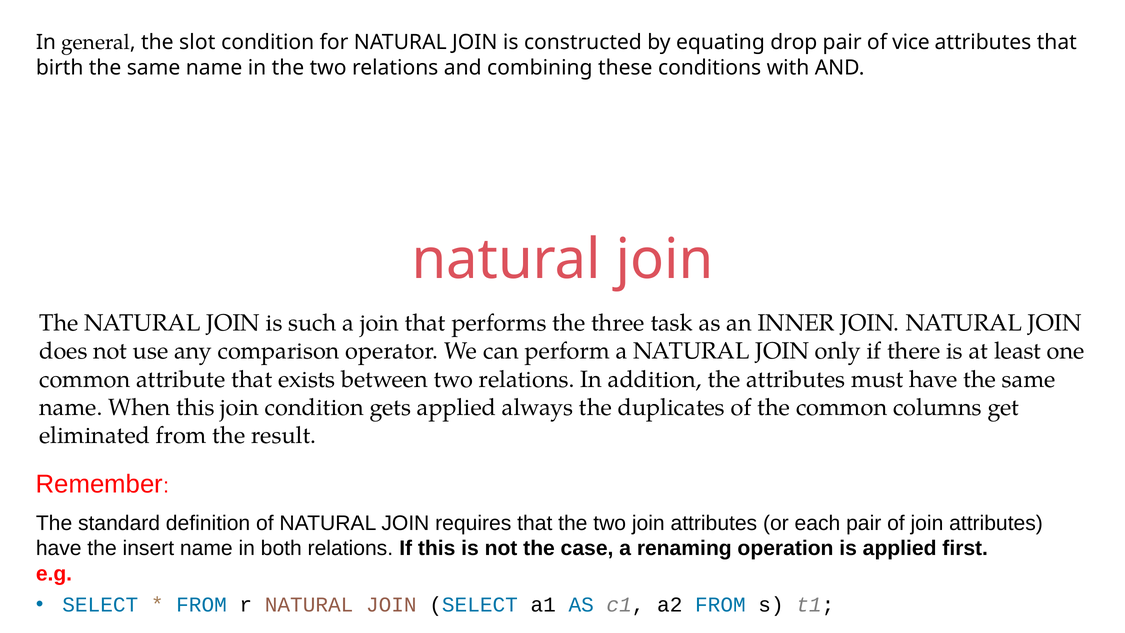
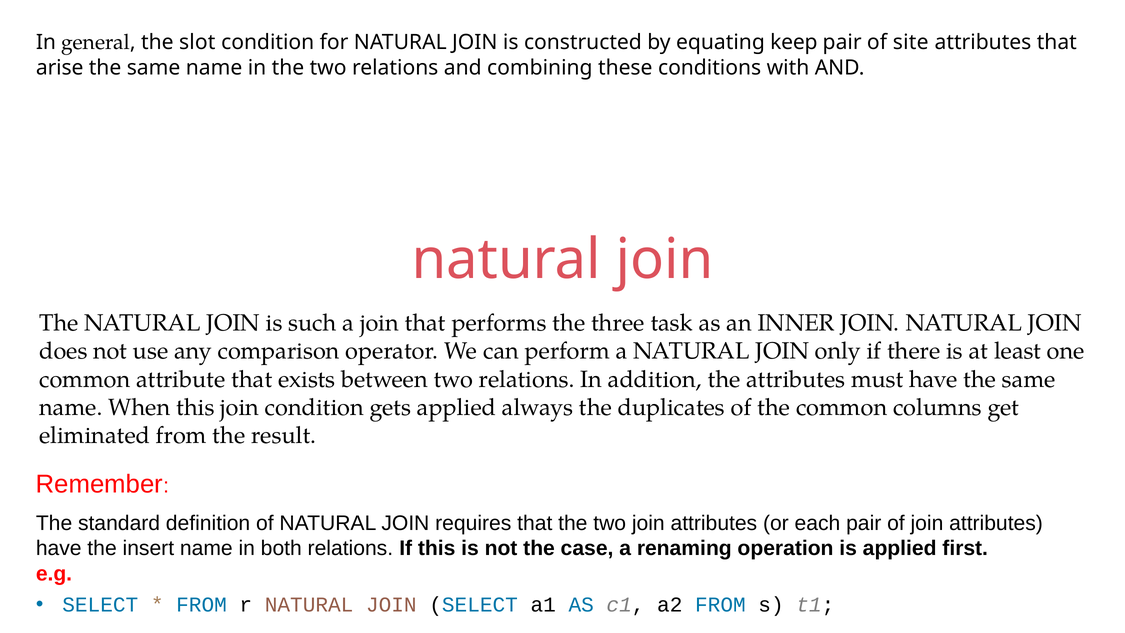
drop: drop -> keep (794, 42)
vice: vice -> site (911, 42)
birth: birth -> arise (60, 68)
